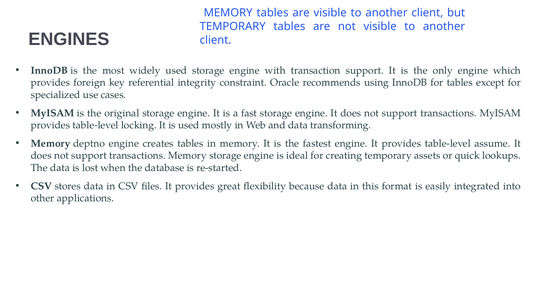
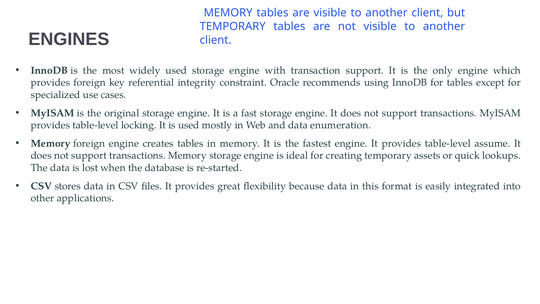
transforming: transforming -> enumeration (341, 125)
Memory deptno: deptno -> foreign (89, 143)
